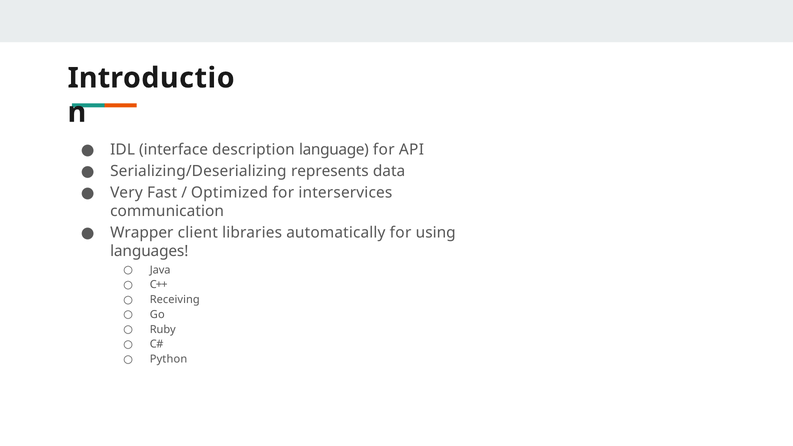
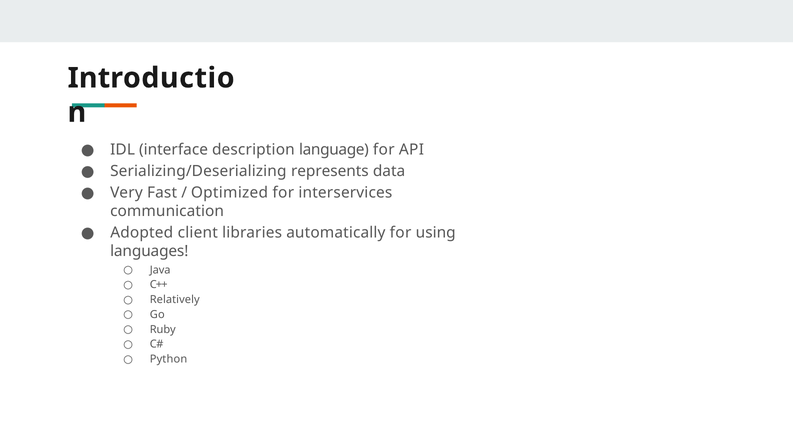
Wrapper: Wrapper -> Adopted (142, 233)
Receiving: Receiving -> Relatively (175, 300)
